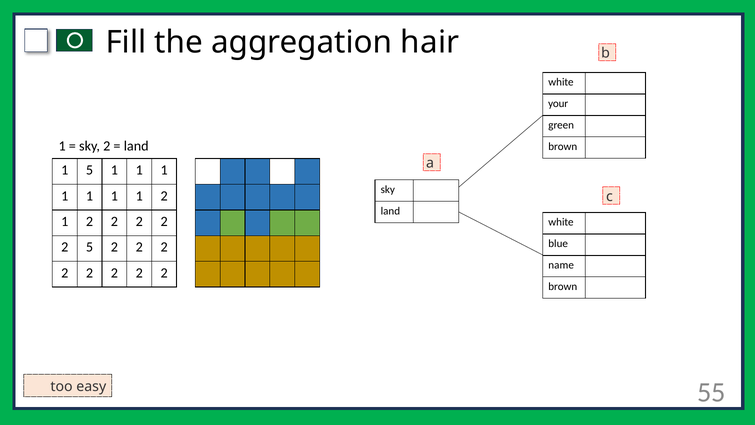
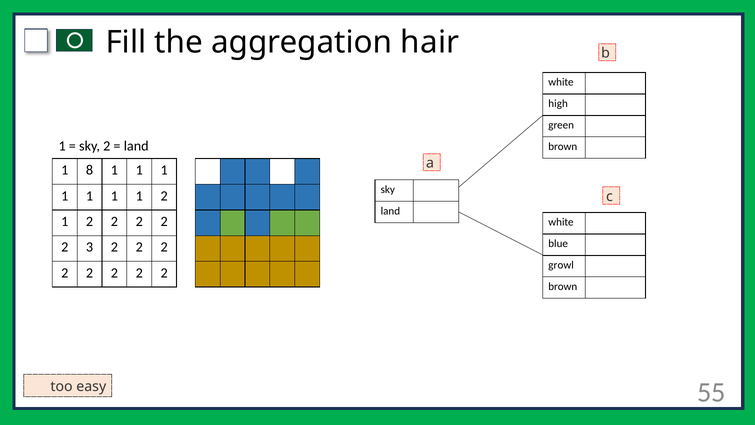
your: your -> high (558, 104)
1 5: 5 -> 8 (90, 170)
2 5: 5 -> 3 (90, 247)
name: name -> growl (561, 265)
